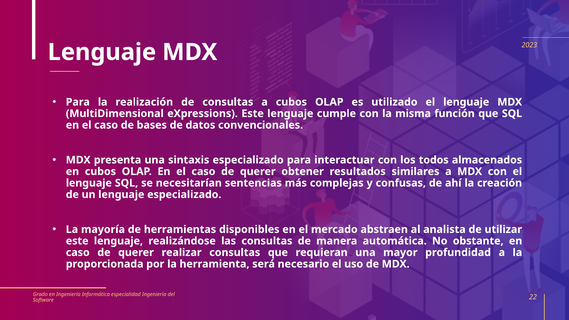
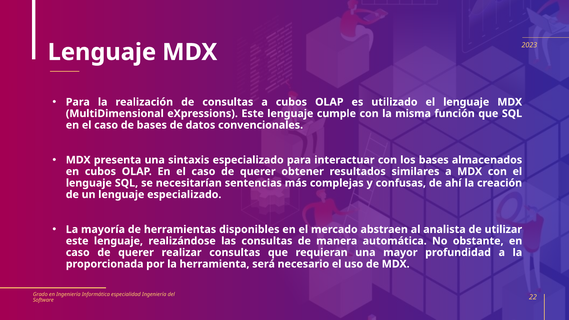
los todos: todos -> bases (434, 160)
